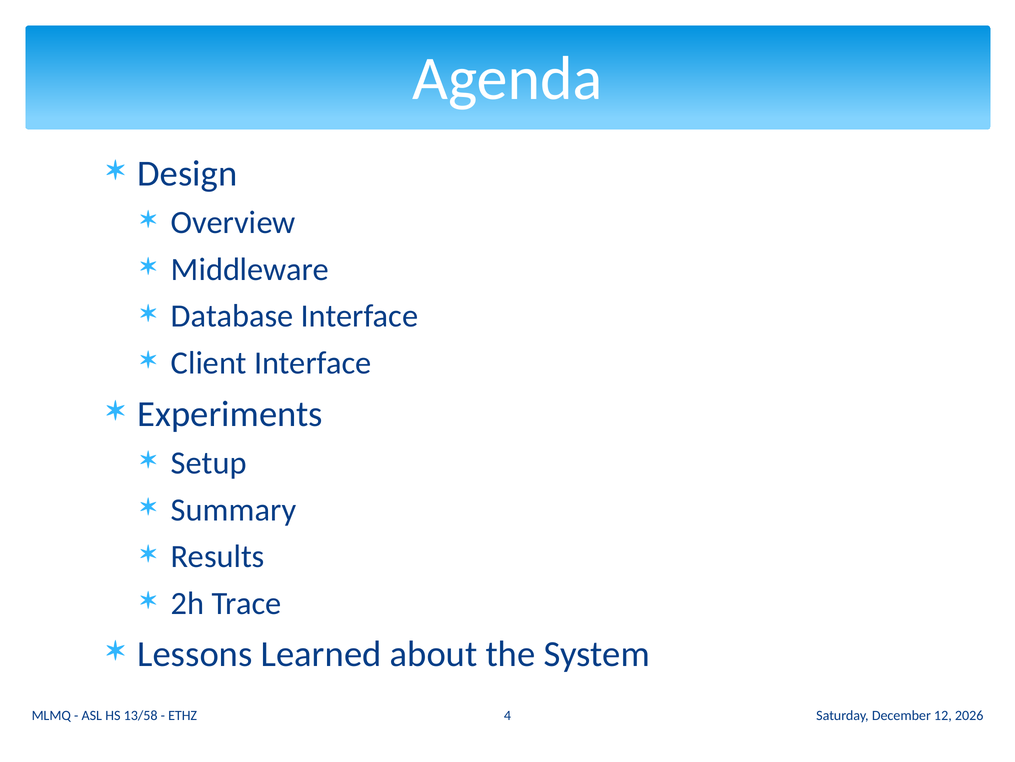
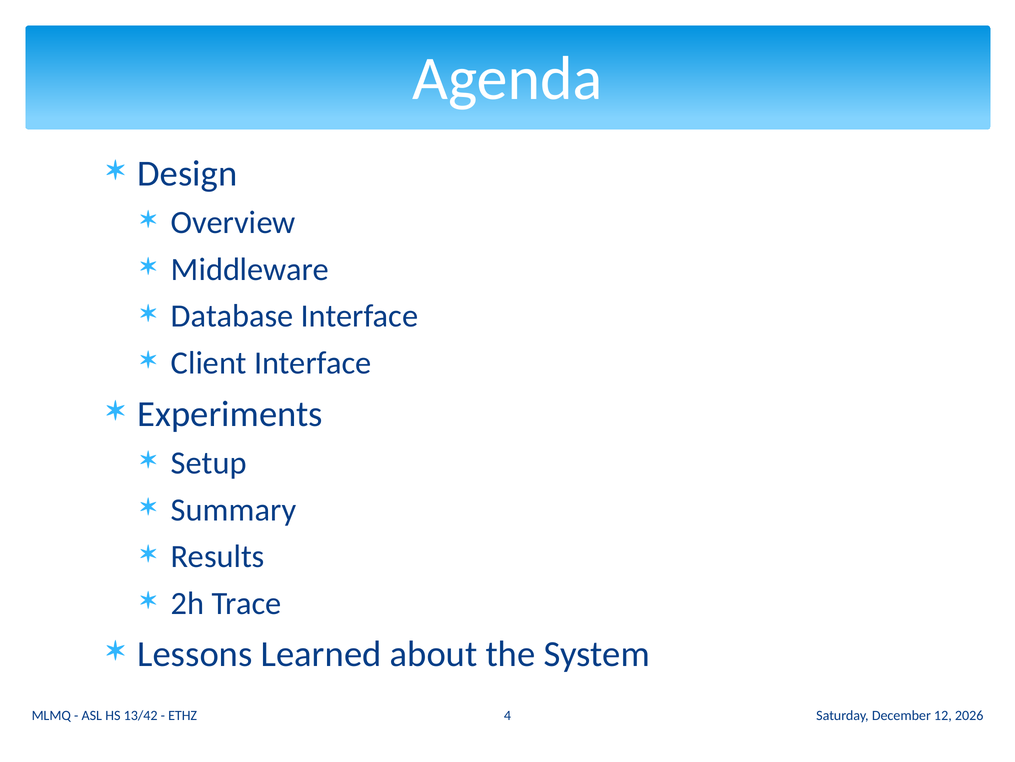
13/58: 13/58 -> 13/42 (141, 715)
